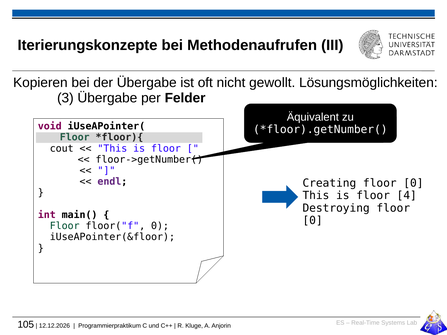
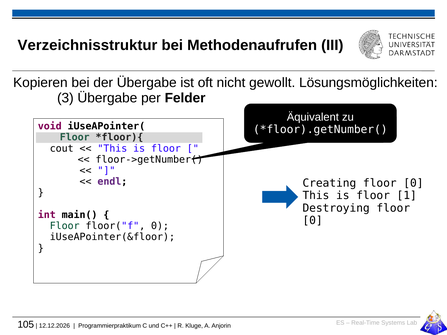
Iterierungskonzepte: Iterierungskonzepte -> Verzeichnisstruktur (87, 45)
4: 4 -> 1 (407, 196)
